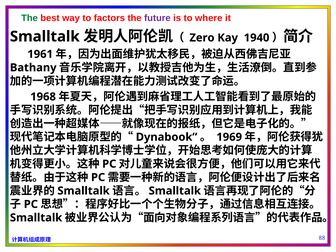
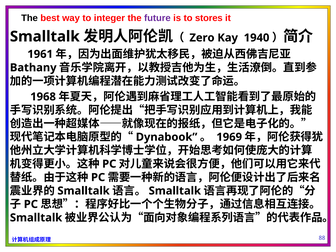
The colour: green -> black (30, 18)
factors: factors -> integer (109, 18)
where: where -> stores (209, 18)
